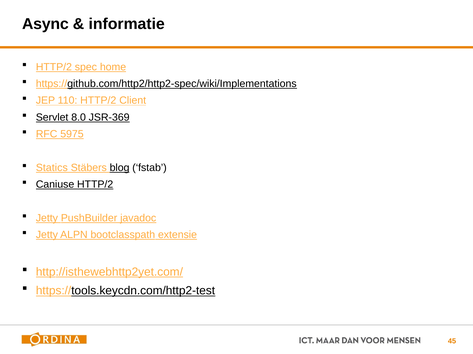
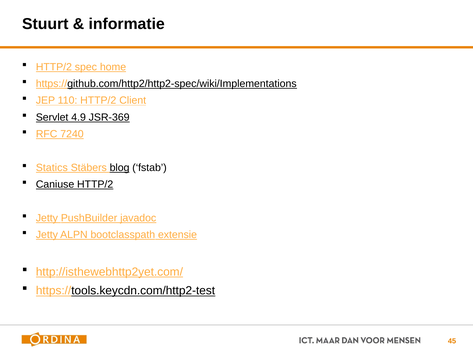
Async: Async -> Stuurt (45, 24)
8.0: 8.0 -> 4.9 (79, 118)
5975: 5975 -> 7240 (72, 134)
